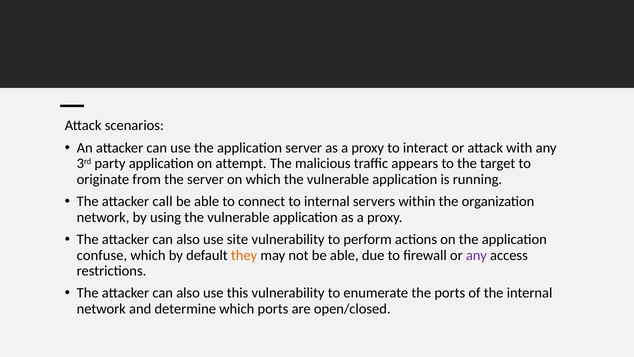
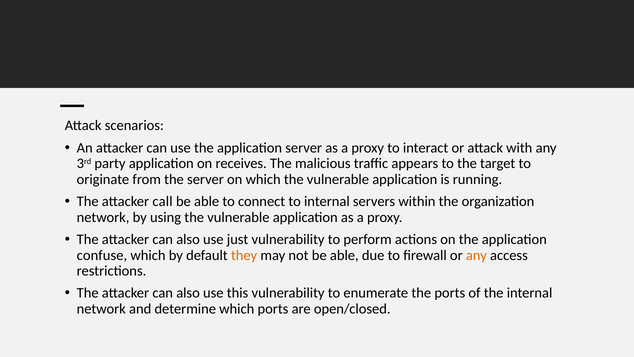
attempt: attempt -> receives (241, 163)
site: site -> just (238, 239)
any colour: purple -> orange (476, 255)
